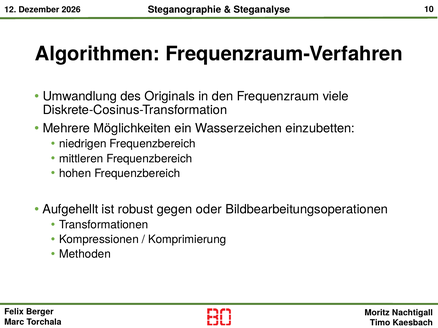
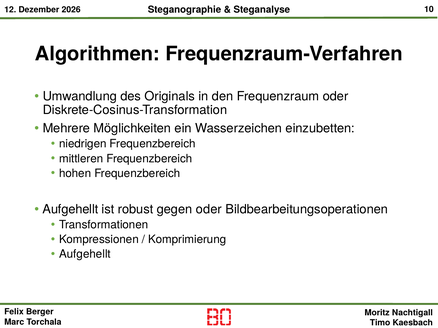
Frequenzraum viele: viele -> oder (336, 96)
Methoden: Methoden -> Aufgehellt (85, 255)
